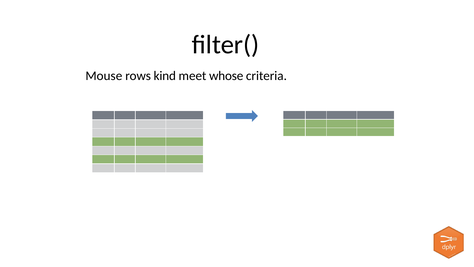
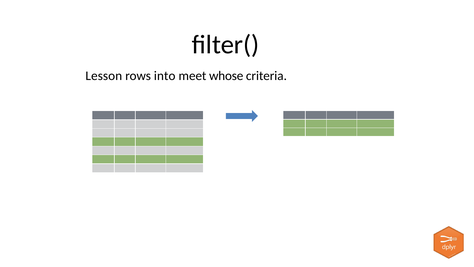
Mouse: Mouse -> Lesson (104, 76)
kind: kind -> into (165, 76)
